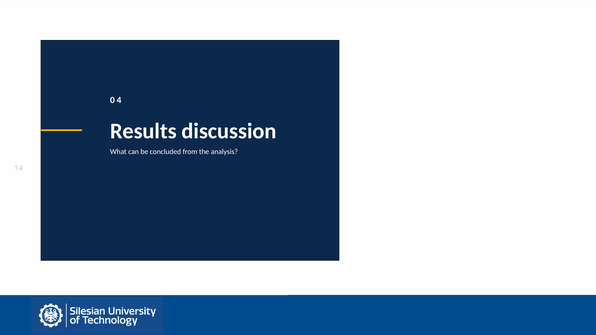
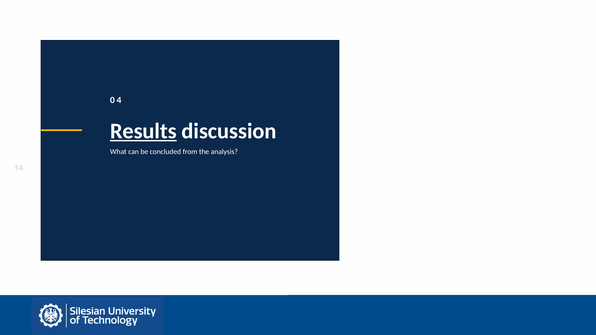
Results underline: none -> present (143, 131)
